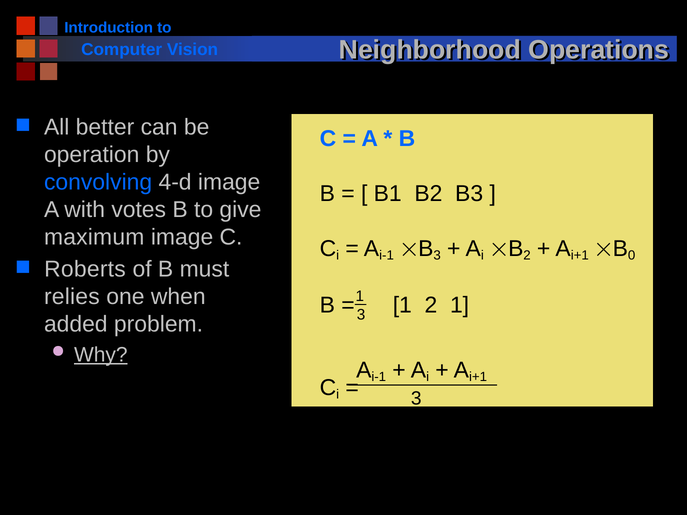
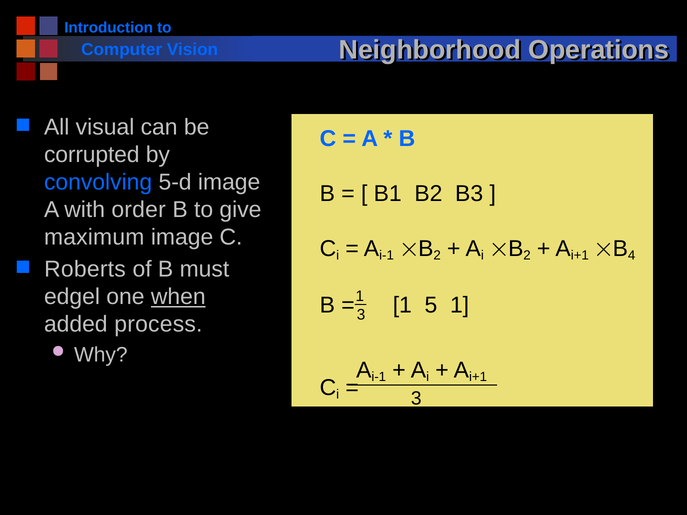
better: better -> visual (105, 127)
operation: operation -> corrupted (92, 155)
4-d: 4-d -> 5-d (175, 182)
votes: votes -> order (139, 210)
3: 3 -> 2 (437, 255)
0: 0 -> 4 (632, 255)
relies: relies -> edgel (72, 297)
when underline: none -> present (178, 297)
1 2: 2 -> 5 (431, 305)
problem: problem -> process (158, 324)
Why underline: present -> none (101, 355)
